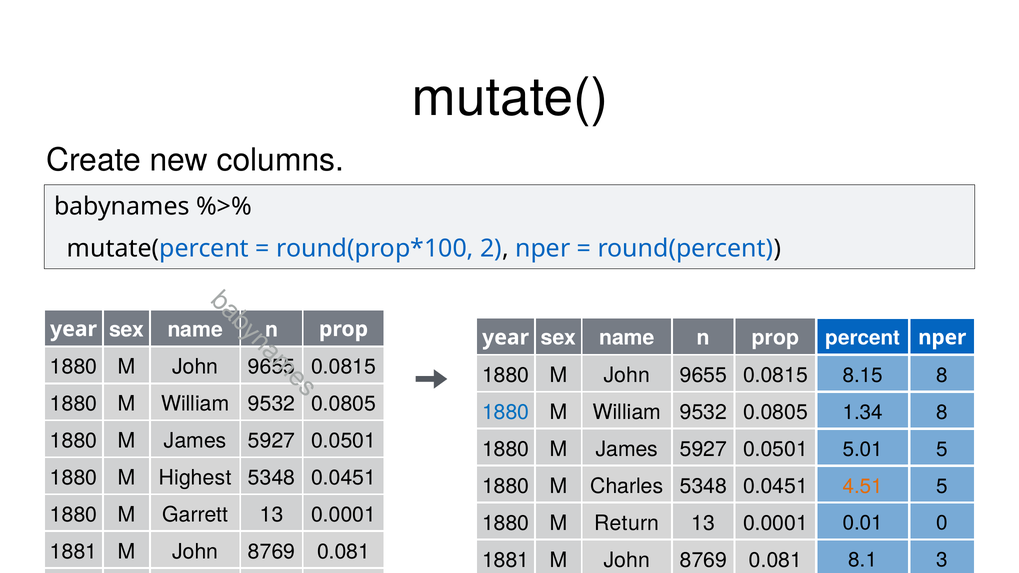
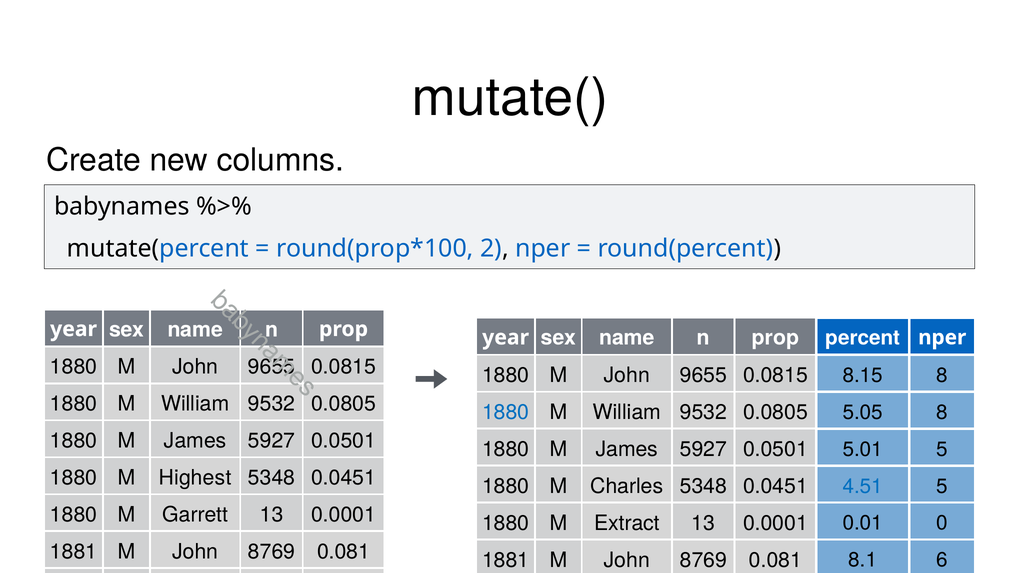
1.34: 1.34 -> 5.05 (863, 412)
4.51 colour: orange -> blue (863, 486)
Return: Return -> Extract (627, 523)
3: 3 -> 6 (942, 560)
